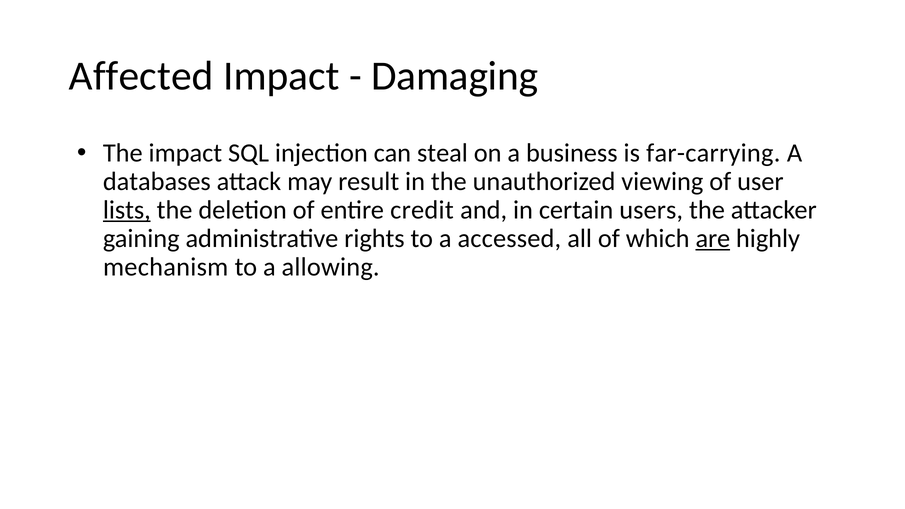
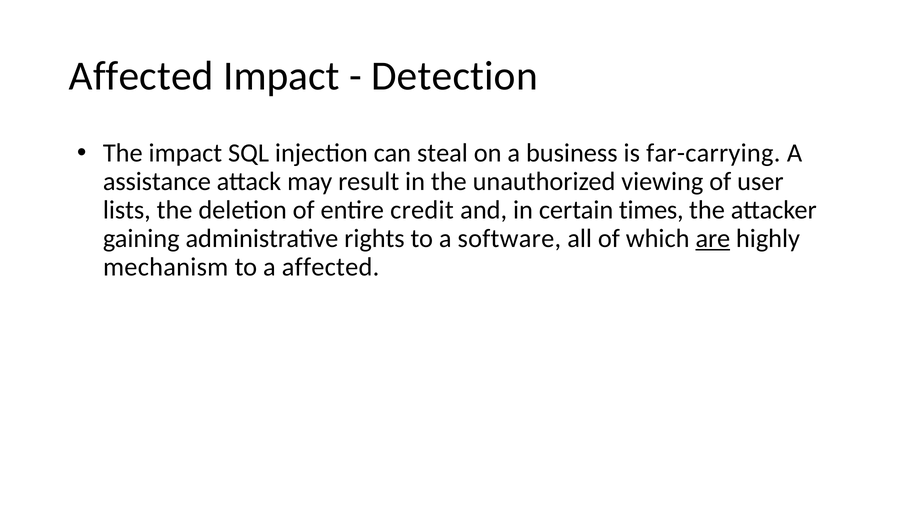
Damaging: Damaging -> Detection (454, 76)
databases: databases -> assistance (157, 182)
lists underline: present -> none (127, 210)
users: users -> times (651, 210)
accessed: accessed -> software (509, 239)
a allowing: allowing -> affected (331, 267)
